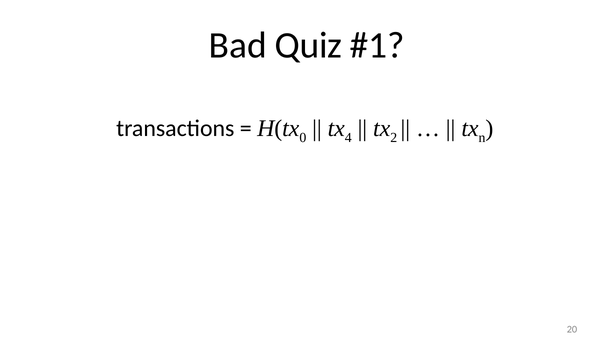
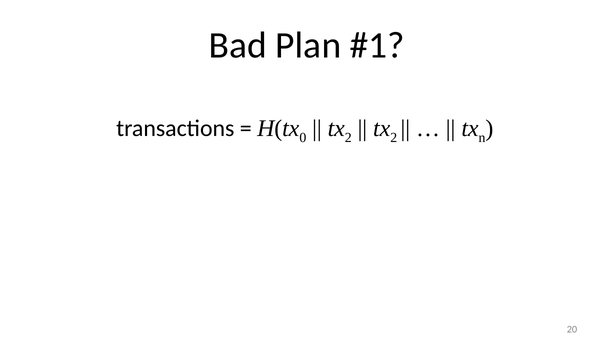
Quiz: Quiz -> Plan (308, 45)
4: 4 -> 2 (348, 138)
